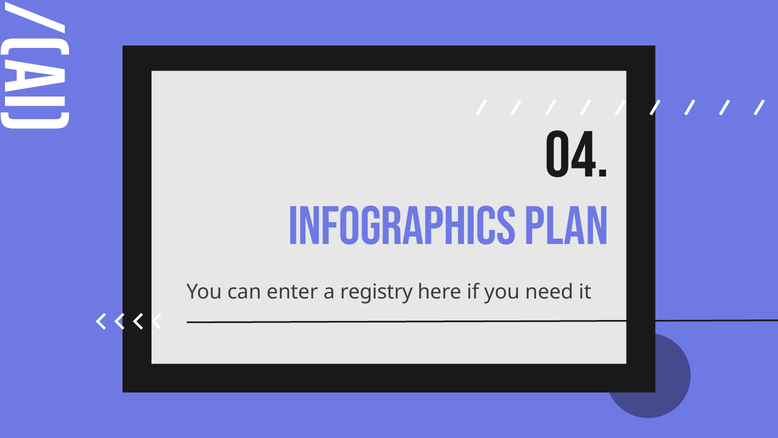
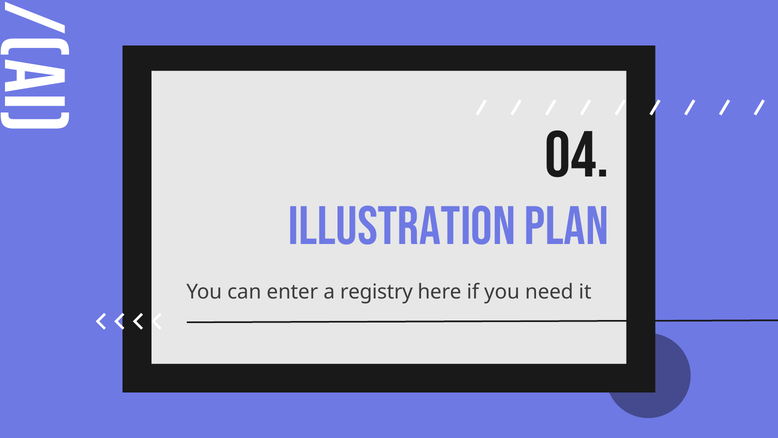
INFOGRAPHICS: INFOGRAPHICS -> ILLUSTRATION (402, 226)
